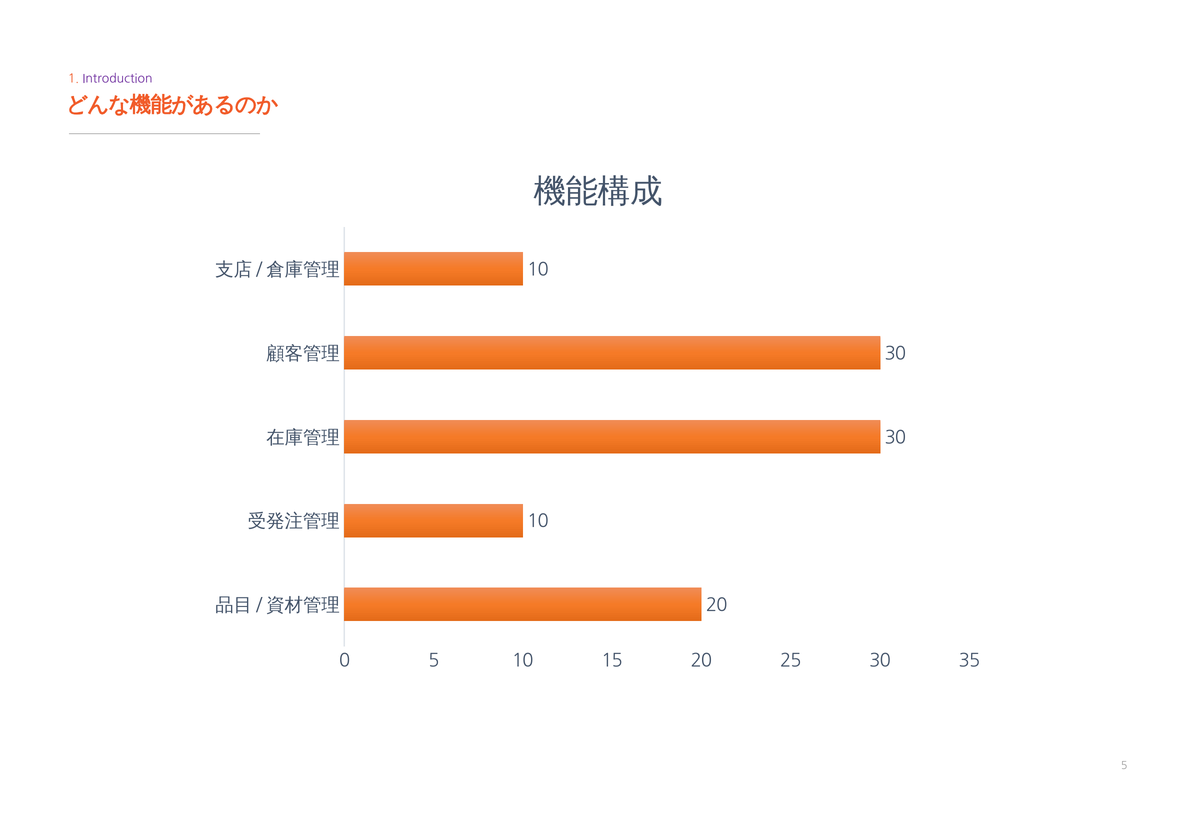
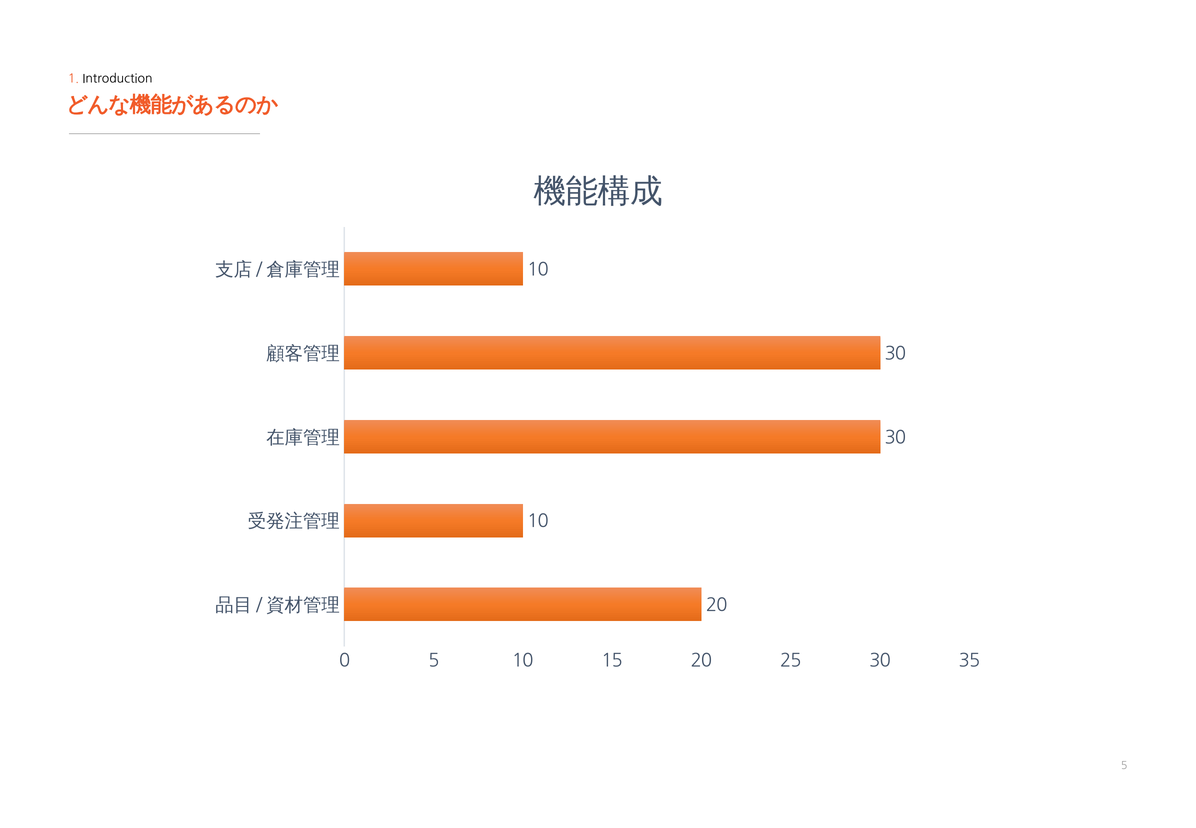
Introduction colour: purple -> black (117, 79)
